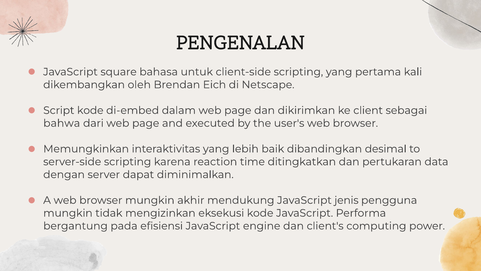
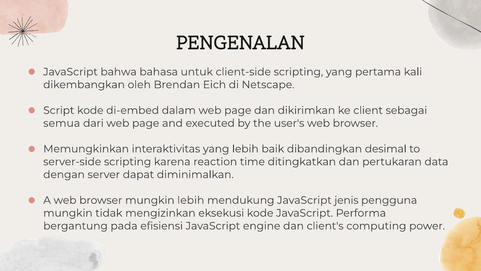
square: square -> bahwa (119, 72)
bahwa: bahwa -> semua (62, 123)
mungkin akhir: akhir -> lebih (191, 200)
